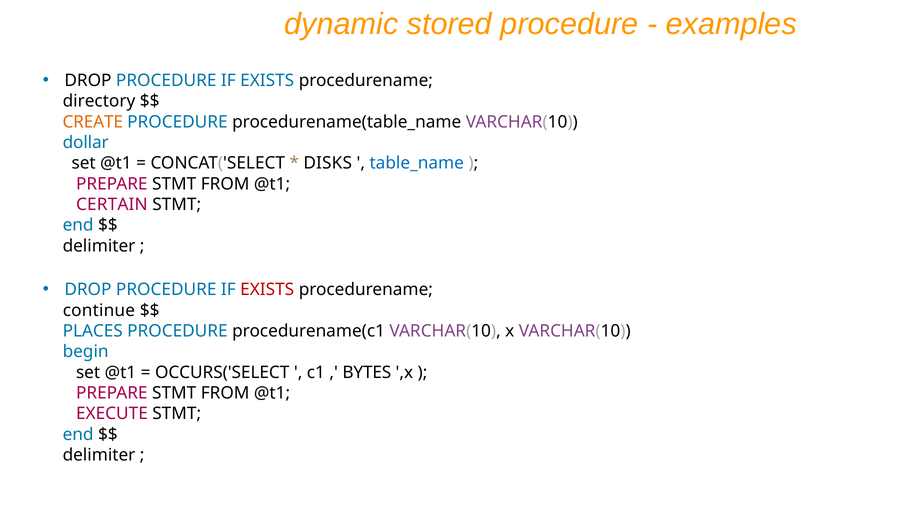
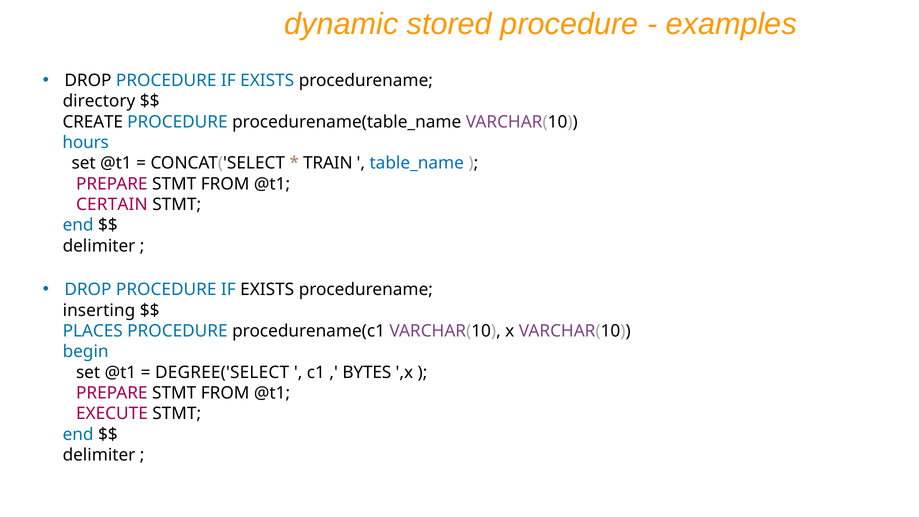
CREATE colour: orange -> black (93, 122)
dollar: dollar -> hours (86, 143)
DISKS: DISKS -> TRAIN (328, 163)
EXISTS colour: red -> black (267, 290)
continue: continue -> inserting (99, 310)
OCCURS('SELECT: OCCURS('SELECT -> DEGREE('SELECT (222, 372)
